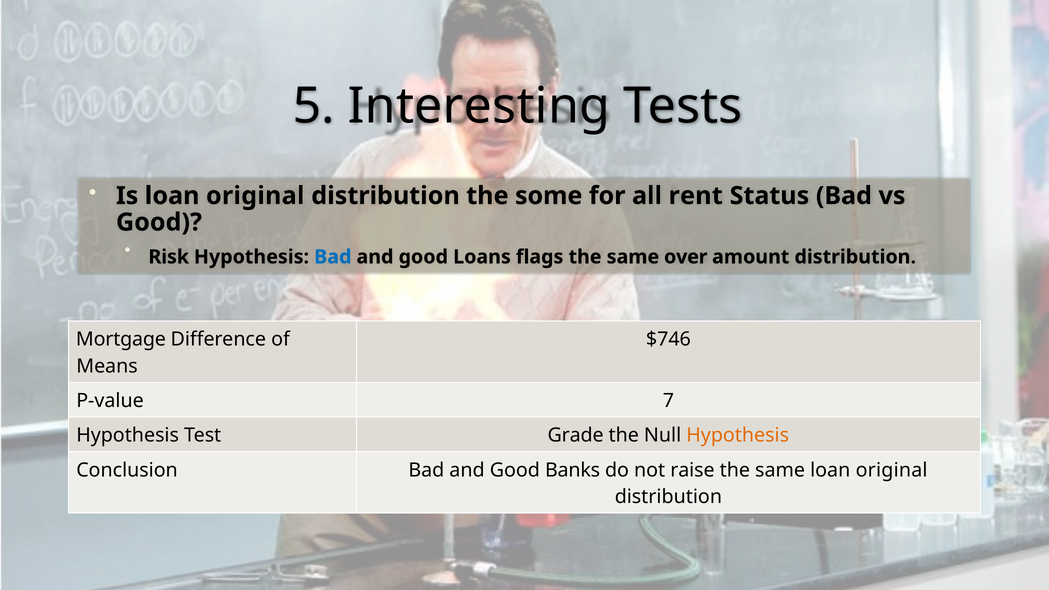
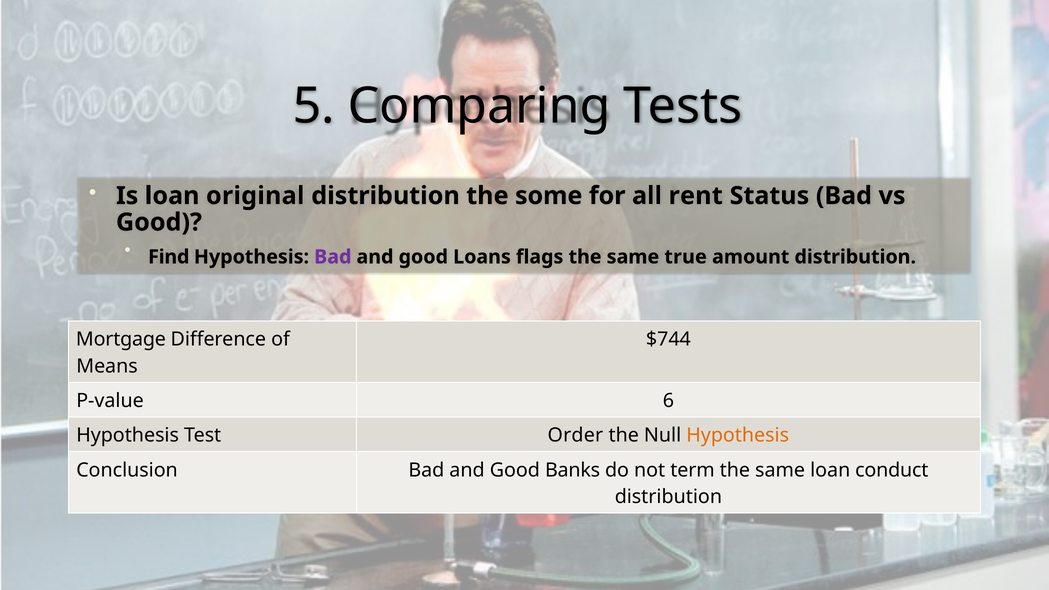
Interesting: Interesting -> Comparing (479, 106)
Risk: Risk -> Find (169, 257)
Bad colour: blue -> purple (333, 257)
over: over -> true (686, 257)
$746: $746 -> $744 (668, 339)
7: 7 -> 6 (668, 401)
Grade: Grade -> Order (575, 435)
raise: raise -> term (692, 470)
same loan original: original -> conduct (892, 470)
